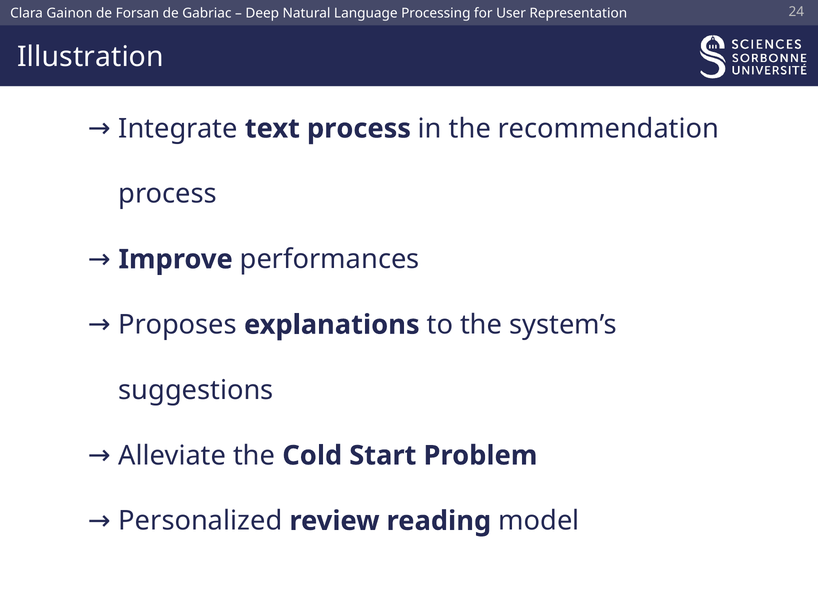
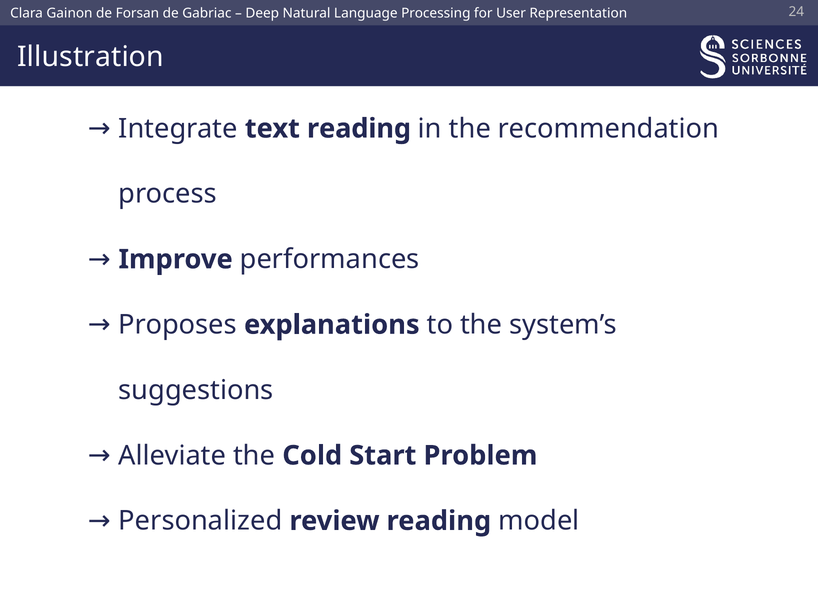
text process: process -> reading (359, 129)
